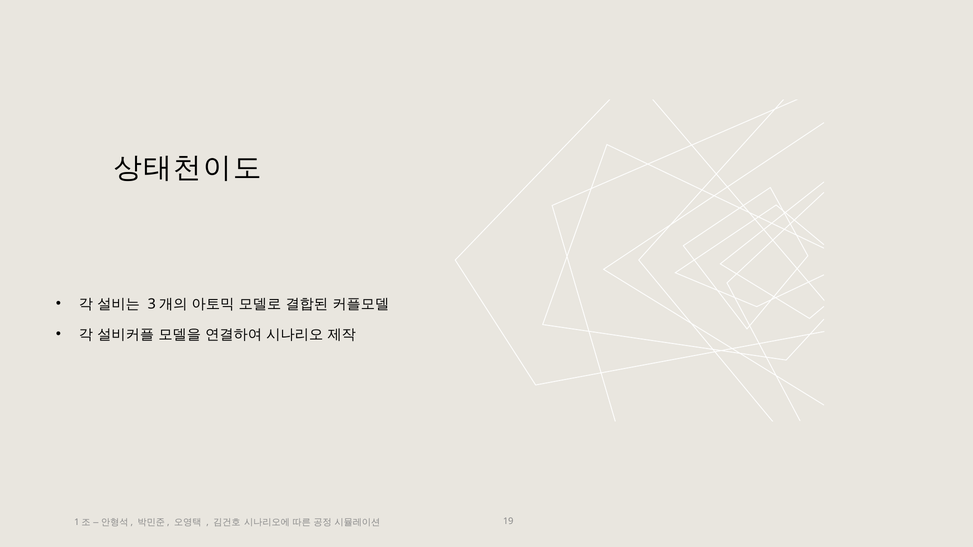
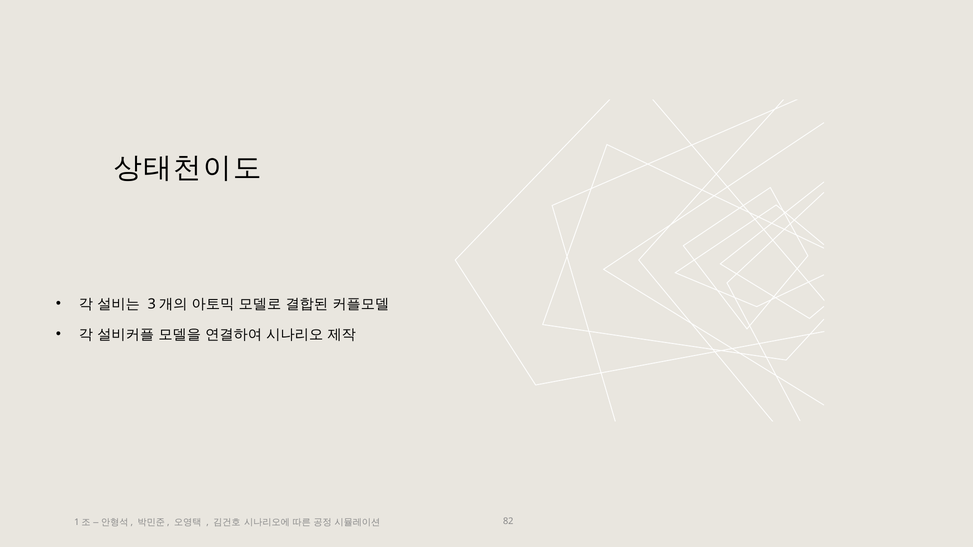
19: 19 -> 82 (508, 522)
